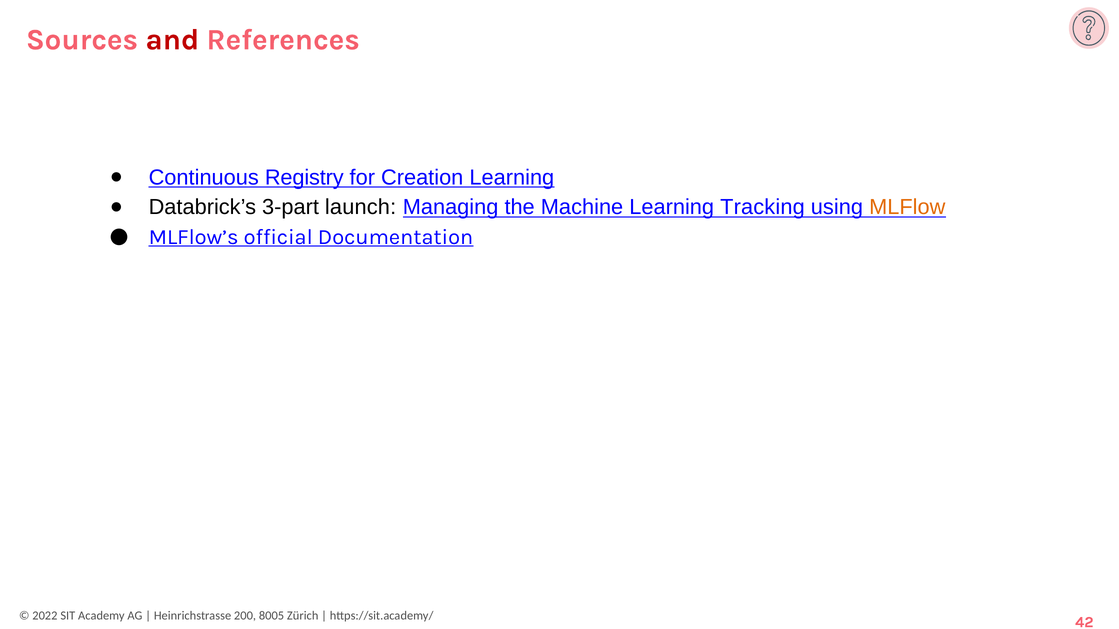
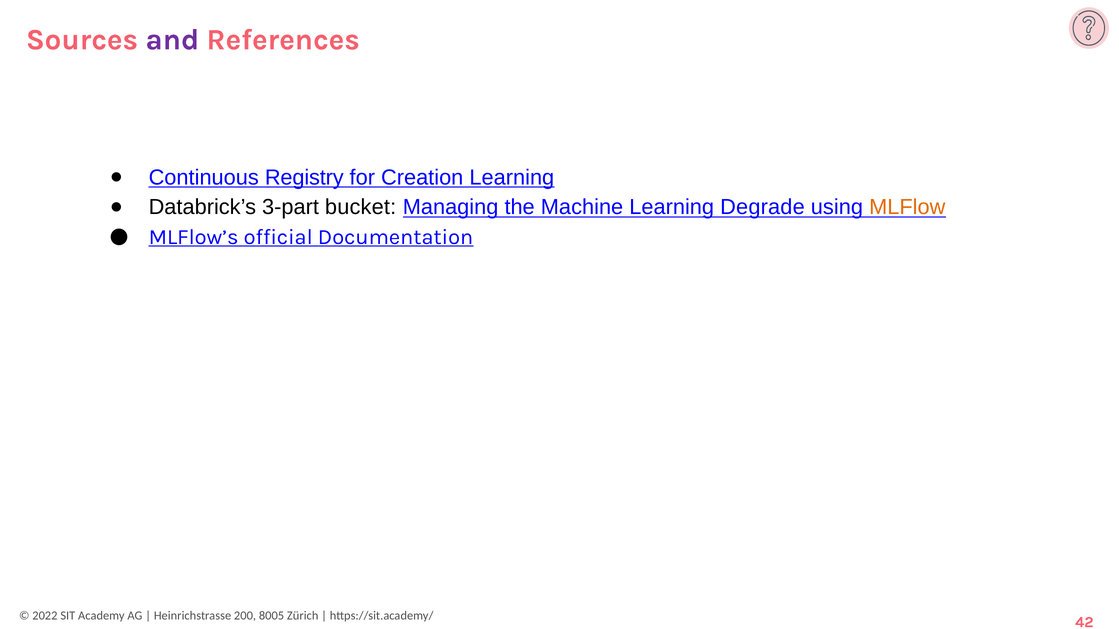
and colour: red -> purple (172, 40)
launch: launch -> bucket (361, 207)
Tracking: Tracking -> Degrade (762, 207)
